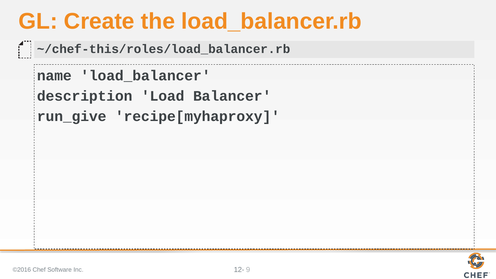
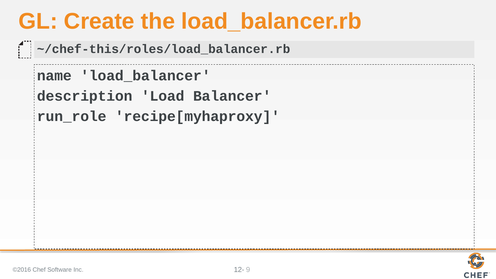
run_give: run_give -> run_role (72, 117)
